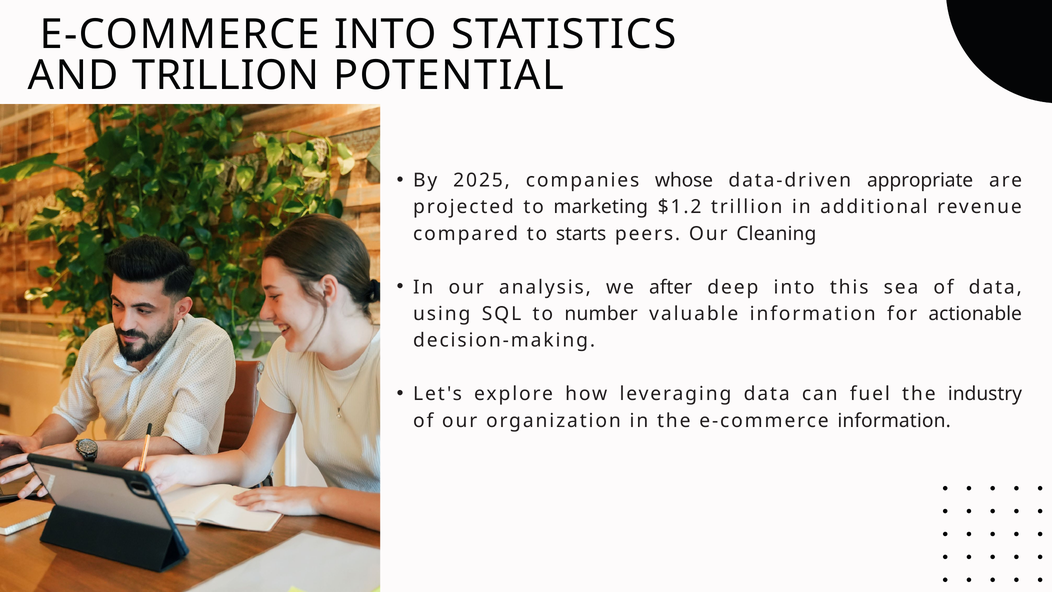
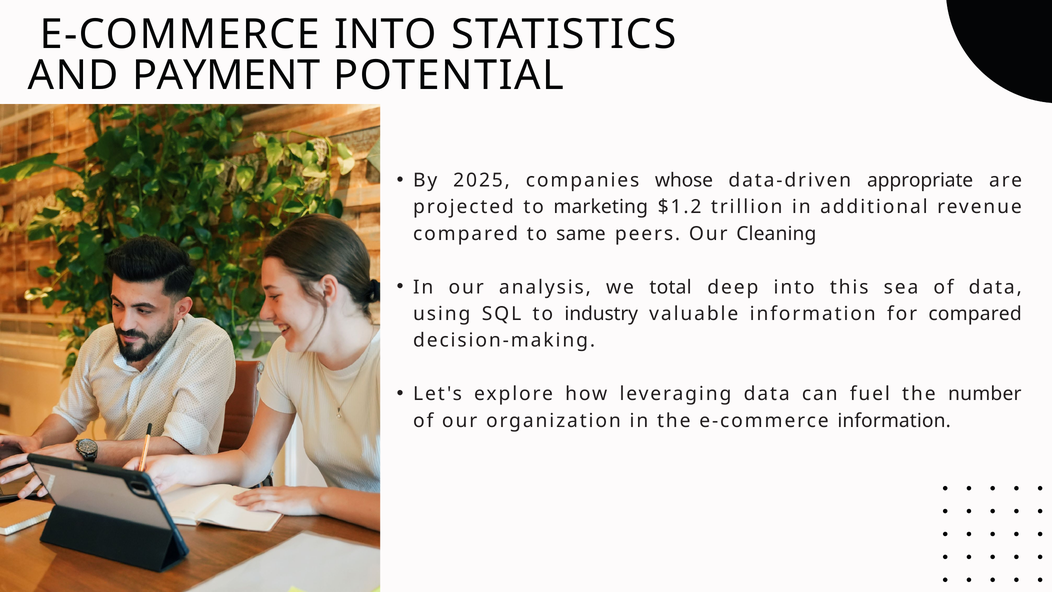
AND TRILLION: TRILLION -> PAYMENT (226, 75)
starts: starts -> same (581, 234)
after: after -> total (671, 287)
number: number -> industry (601, 314)
for actionable: actionable -> compared (975, 314)
industry: industry -> number (985, 394)
